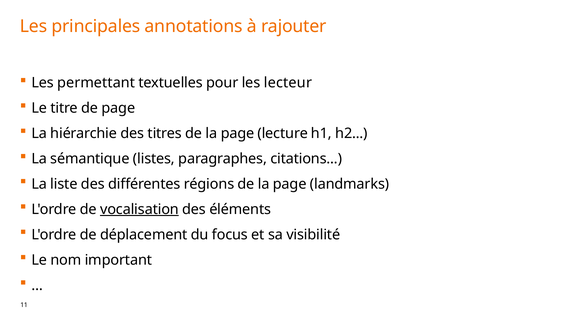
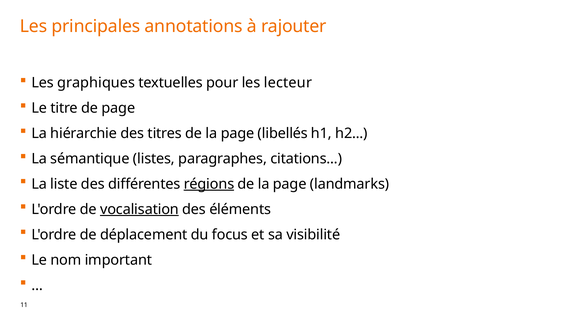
permettant: permettant -> graphiques (96, 83)
lecture: lecture -> libellés (283, 133)
régions underline: none -> present (209, 184)
